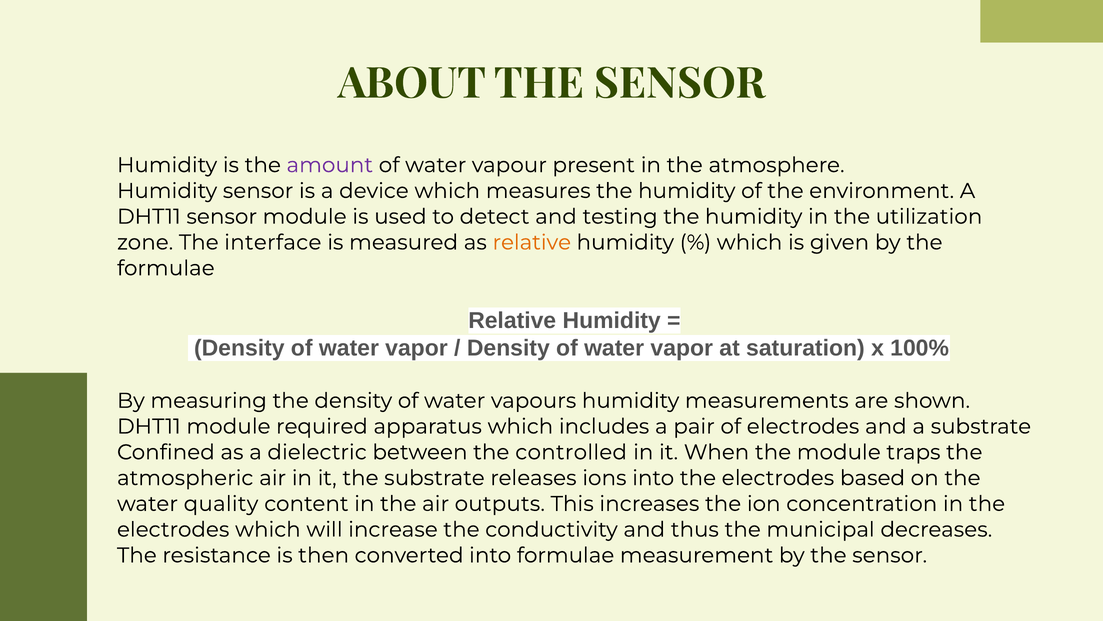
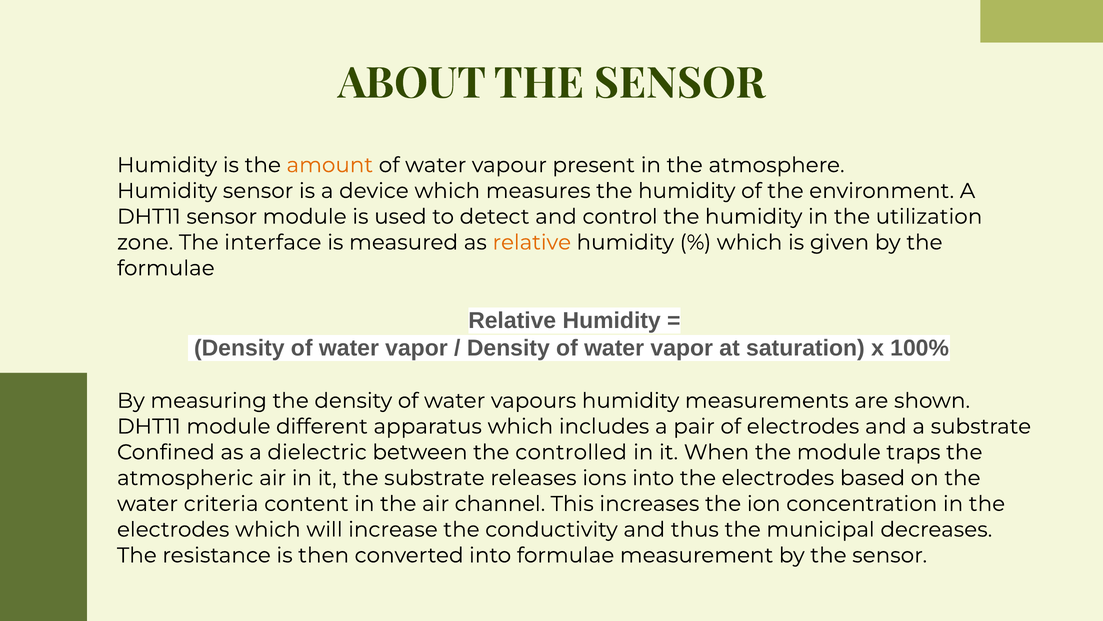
amount colour: purple -> orange (330, 165)
testing: testing -> control (620, 216)
required: required -> different (322, 426)
quality: quality -> criteria (221, 503)
outputs: outputs -> channel (500, 503)
